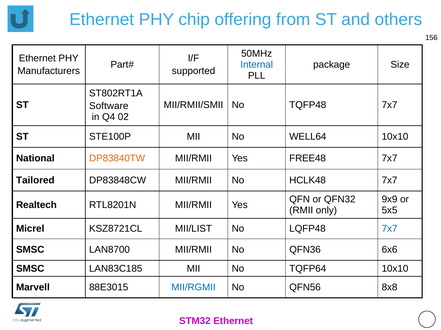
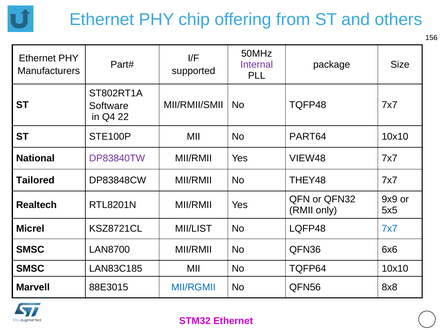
Internal colour: blue -> purple (257, 65)
02: 02 -> 22 (123, 117)
WELL64: WELL64 -> PART64 (308, 137)
DP83840TW colour: orange -> purple (117, 159)
FREE48: FREE48 -> VIEW48 (307, 159)
HCLK48: HCLK48 -> THEY48 (308, 181)
